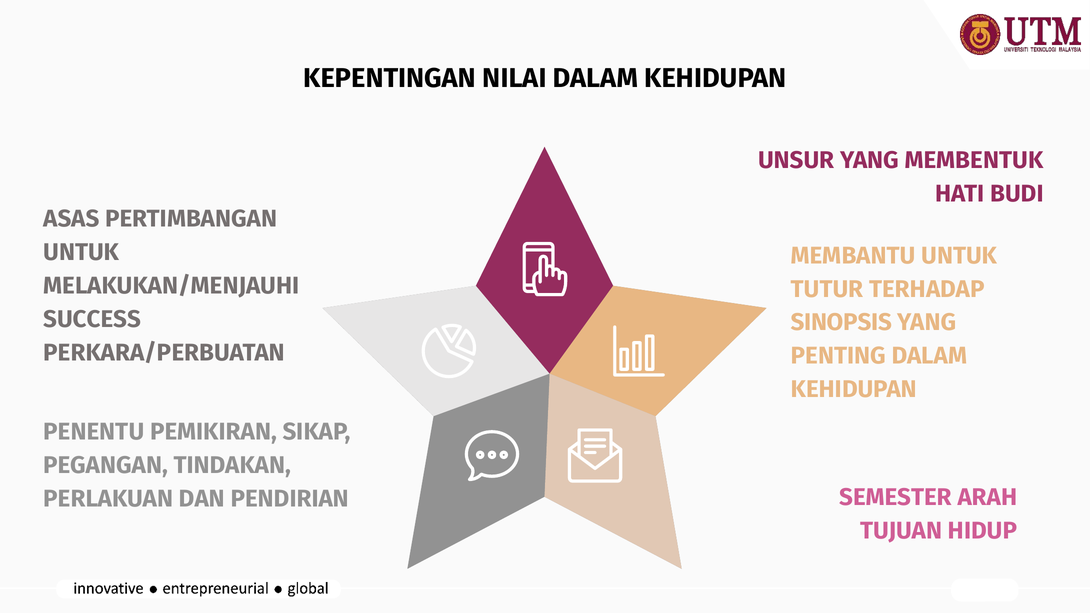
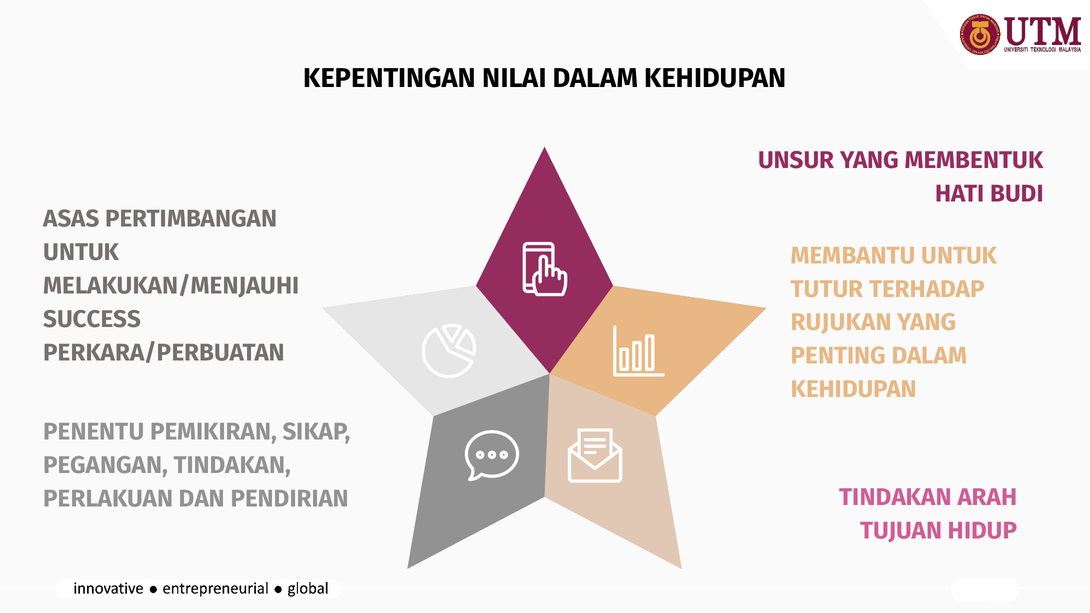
SINOPSIS: SINOPSIS -> RUJUKAN (841, 323)
SEMESTER: SEMESTER -> TINDAKAN (895, 497)
